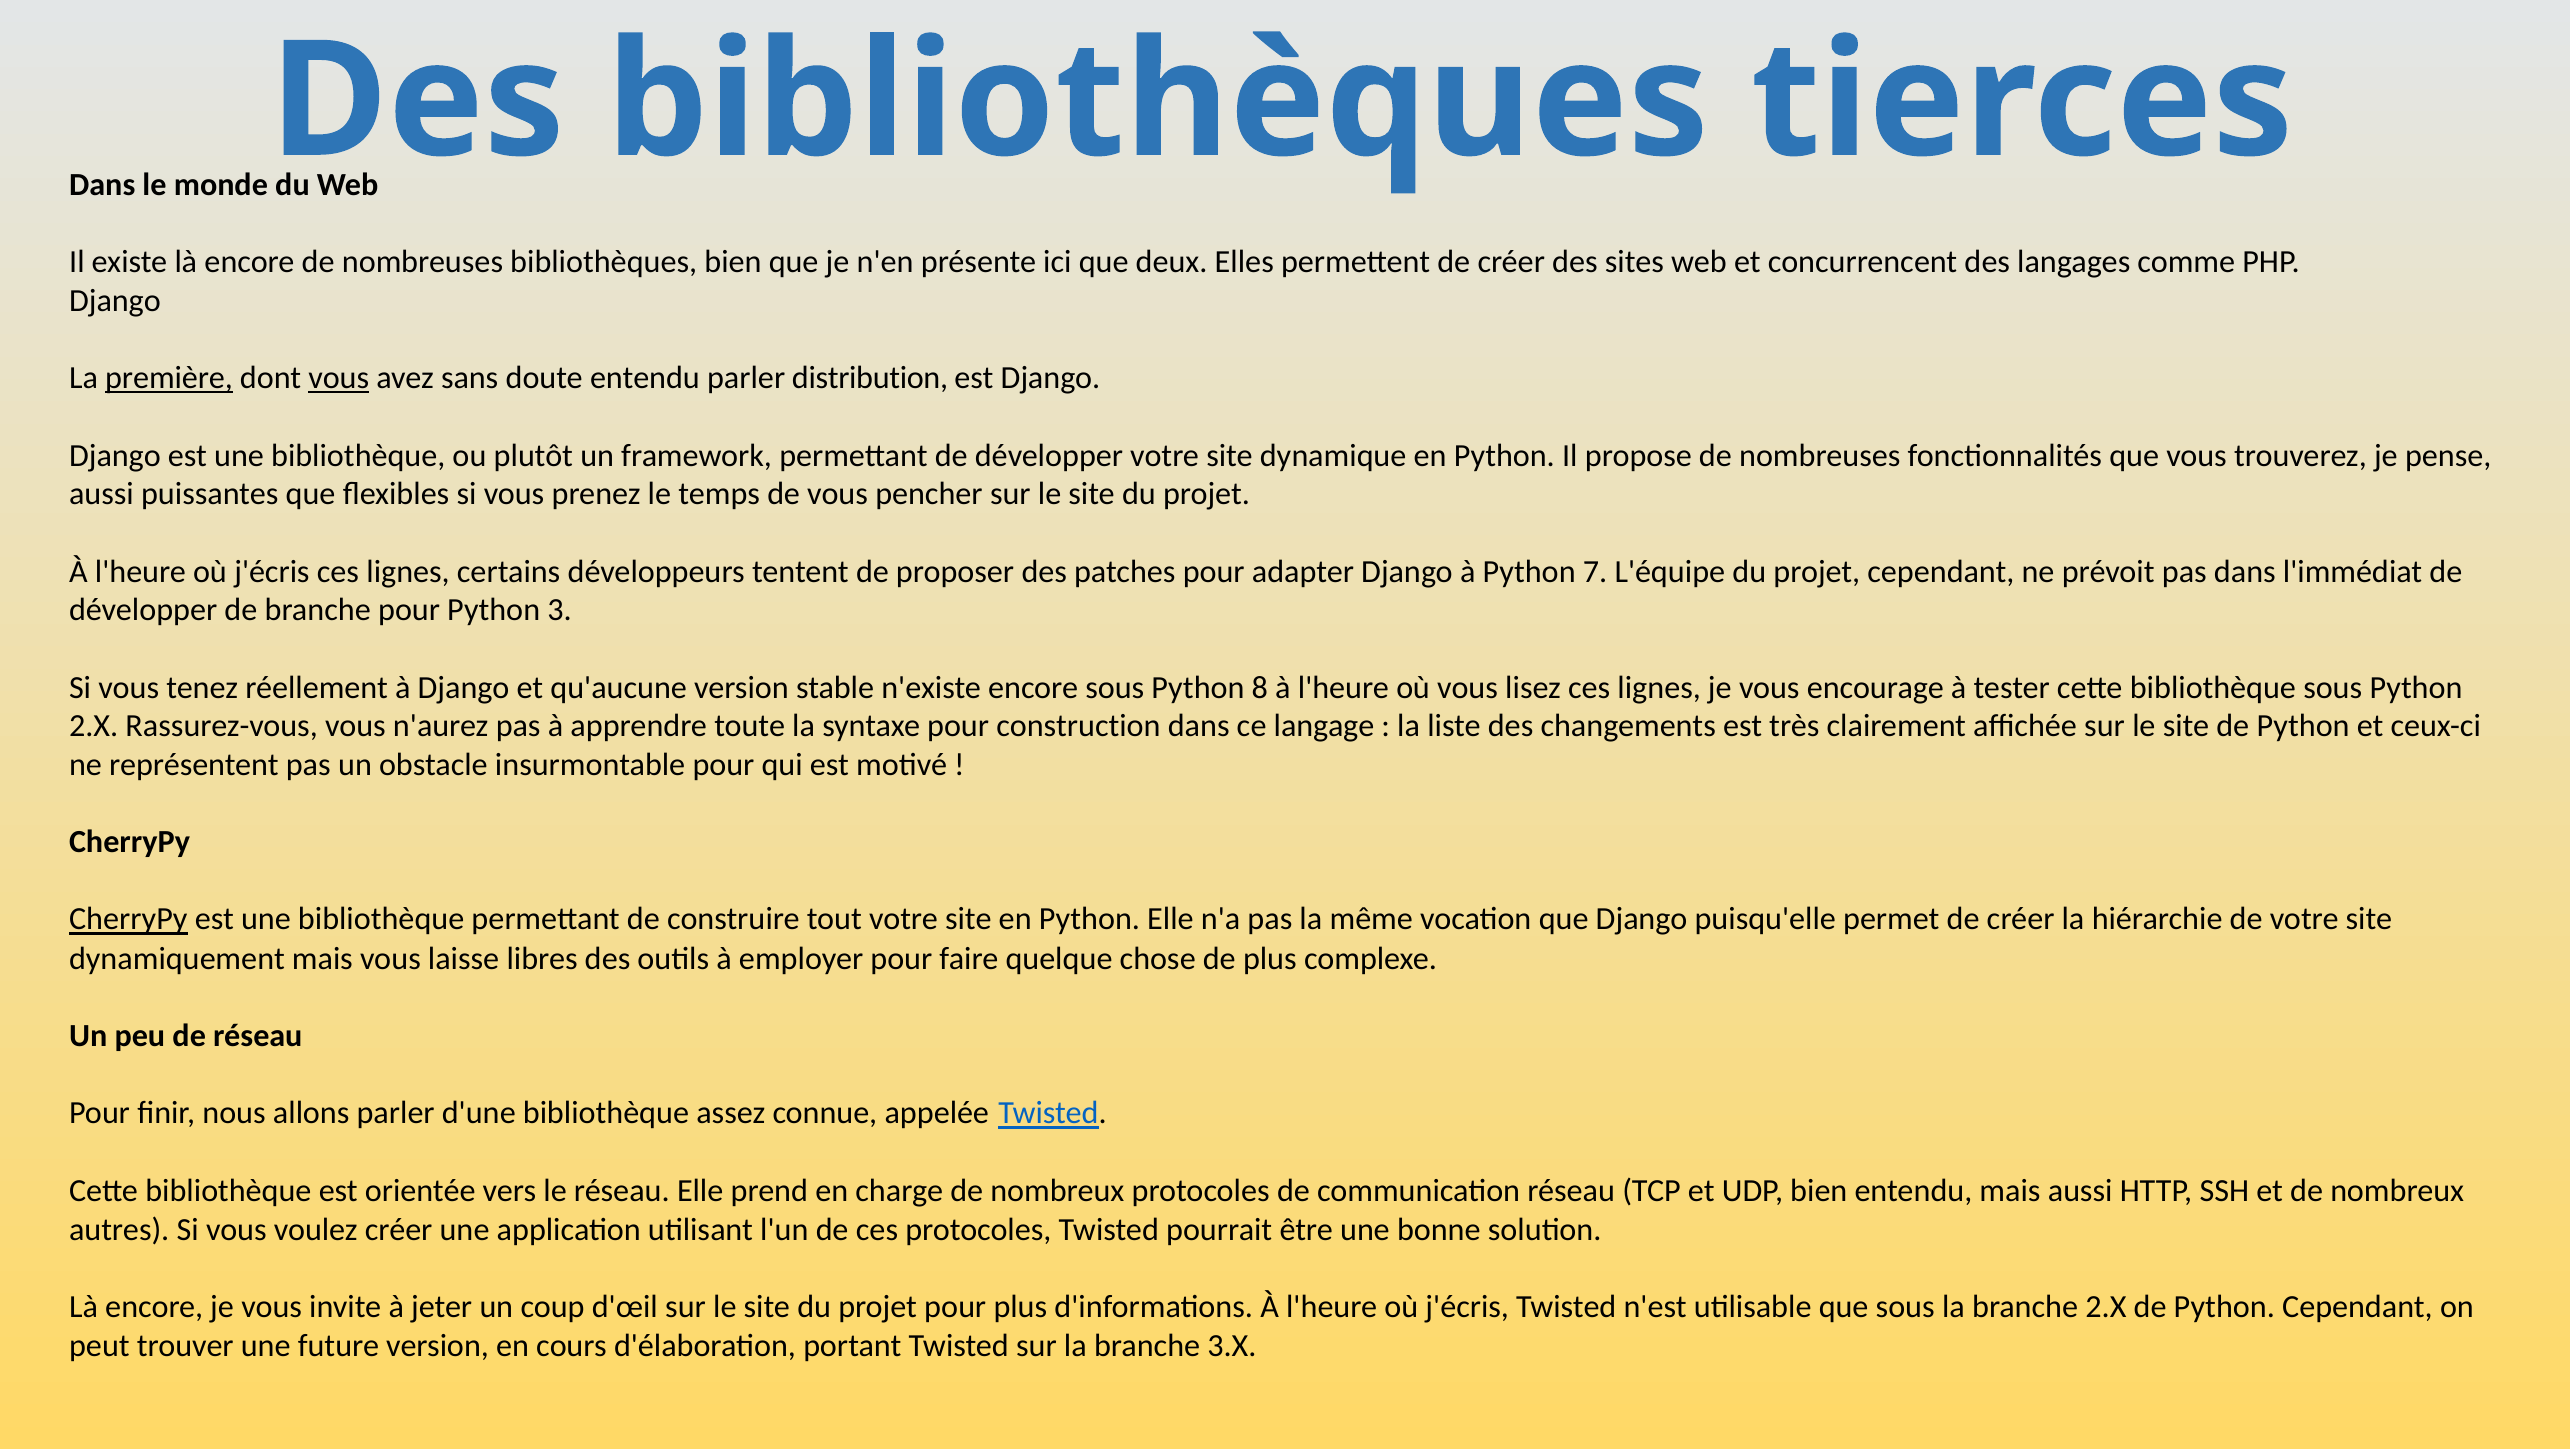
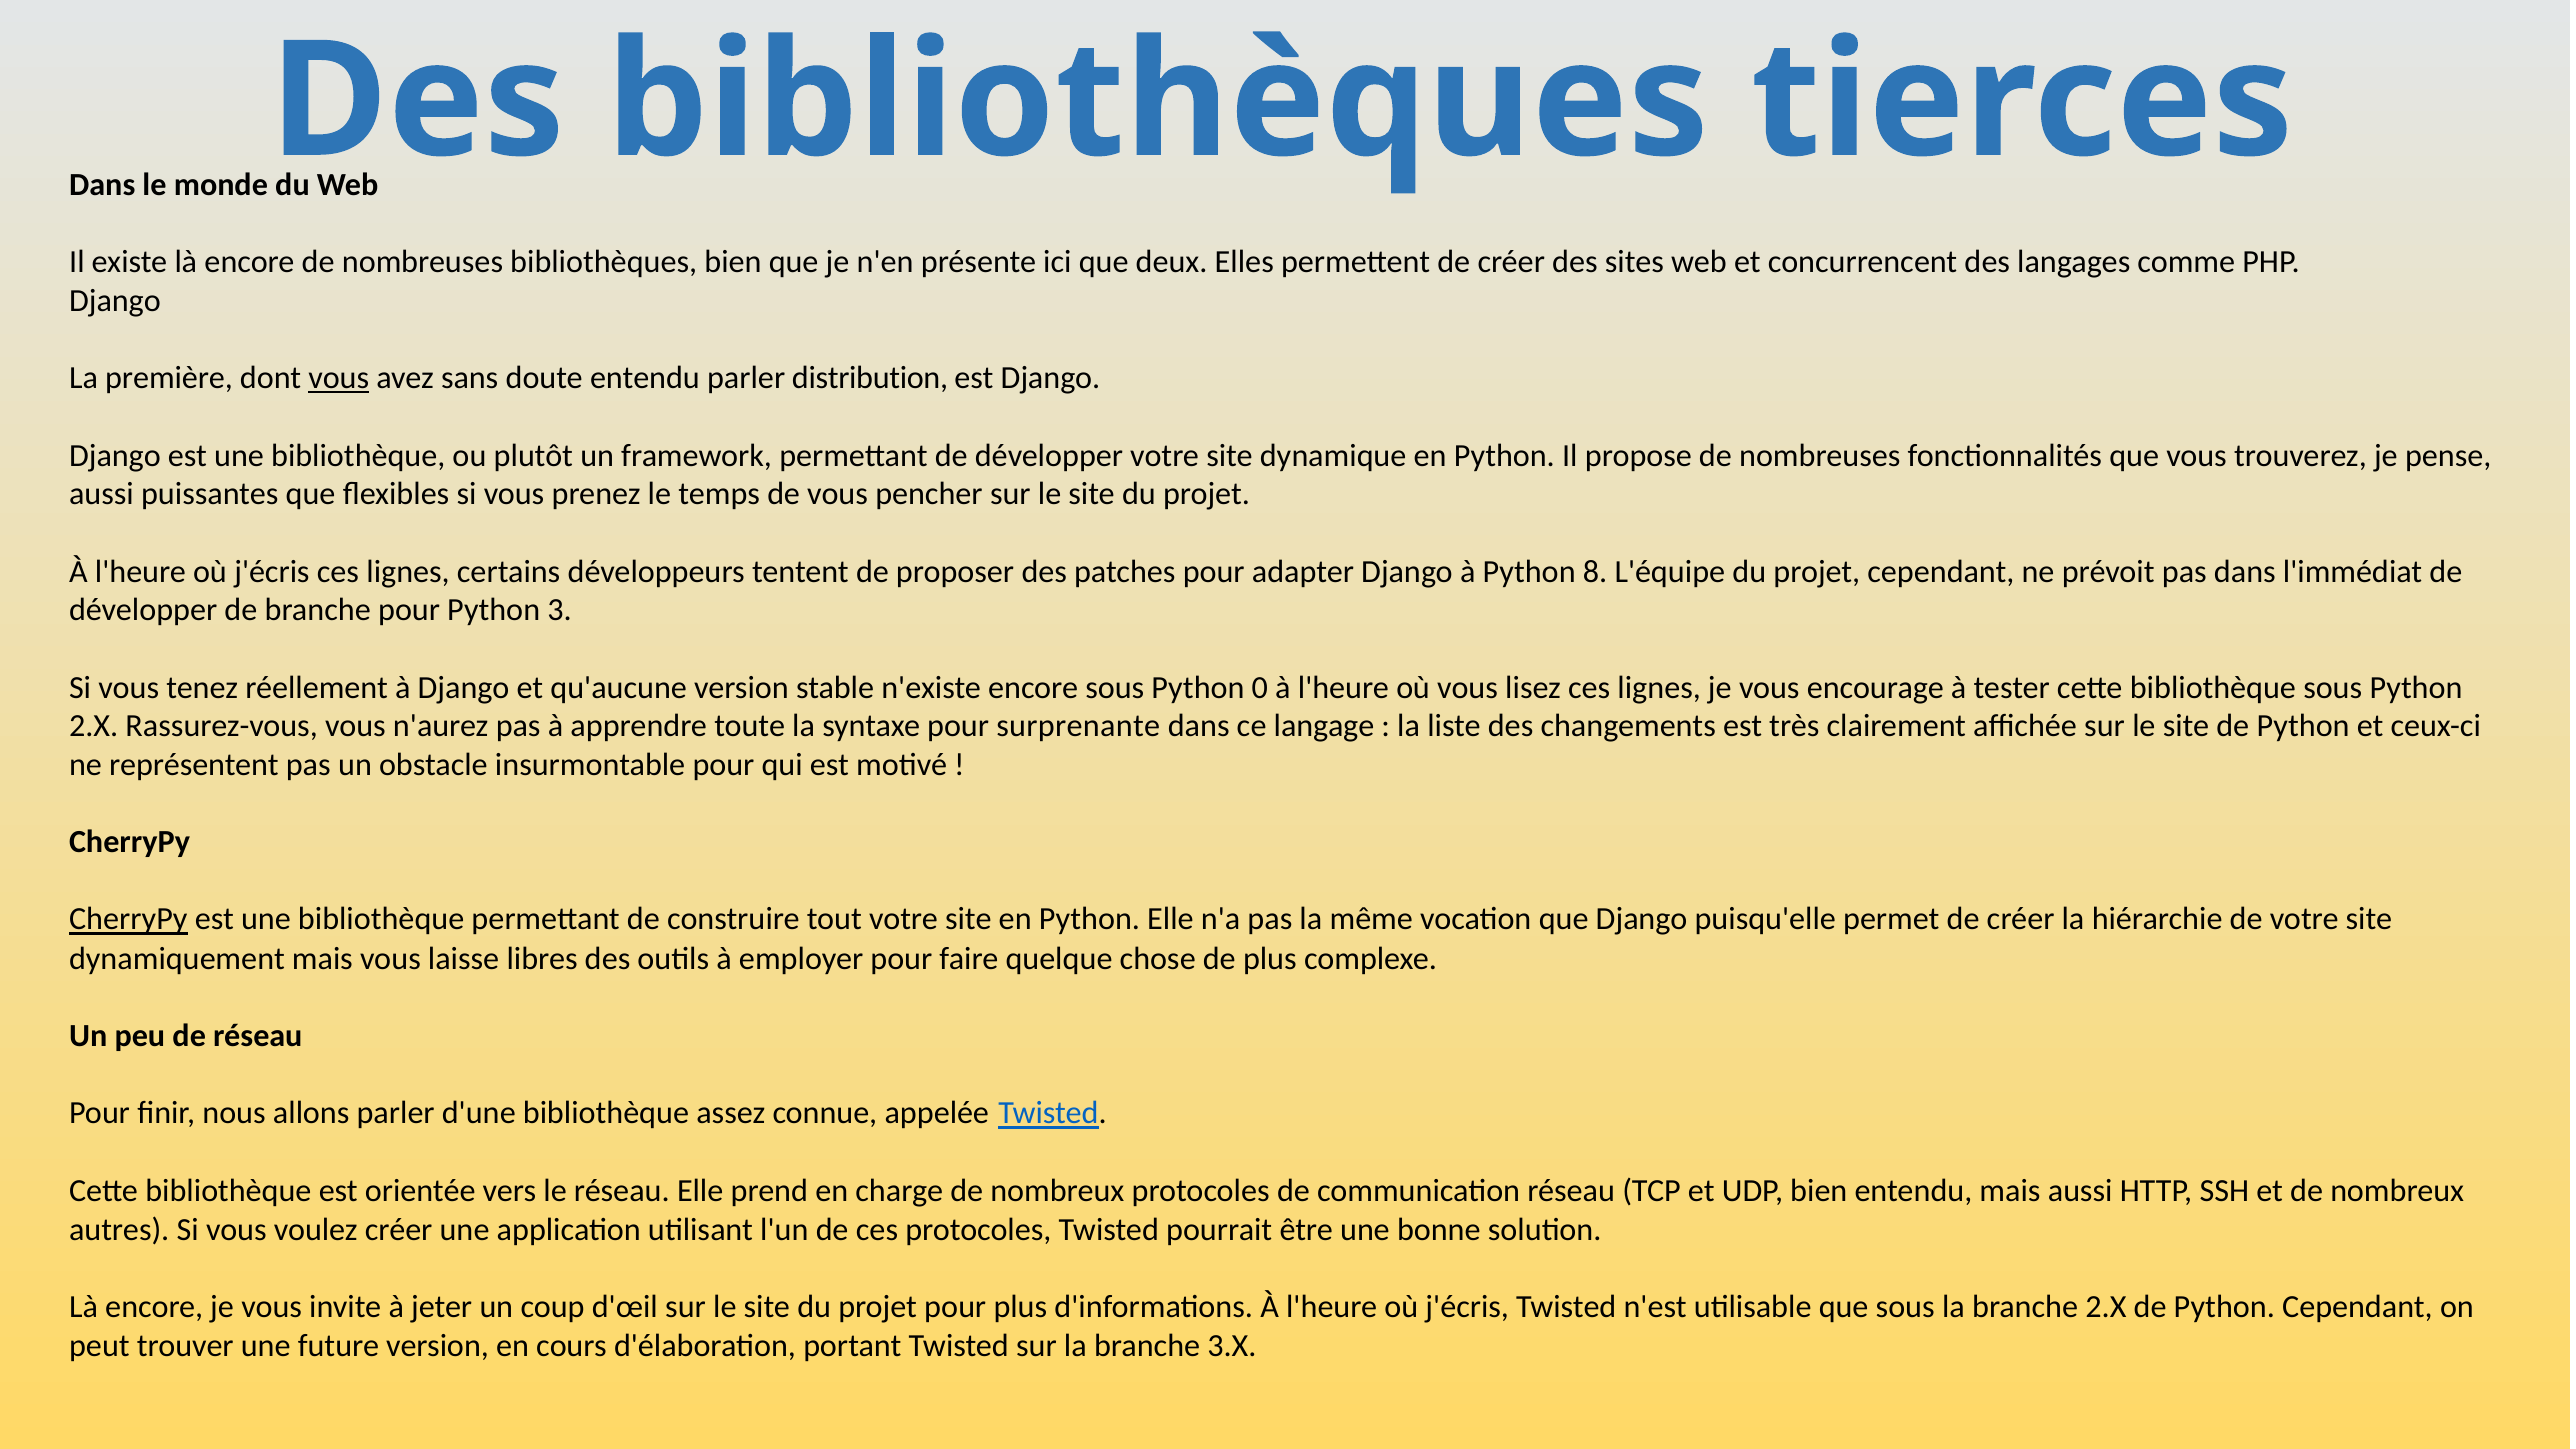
première underline: present -> none (169, 378)
7: 7 -> 8 (1595, 571)
8: 8 -> 0 (1260, 687)
construction: construction -> surprenante (1078, 726)
